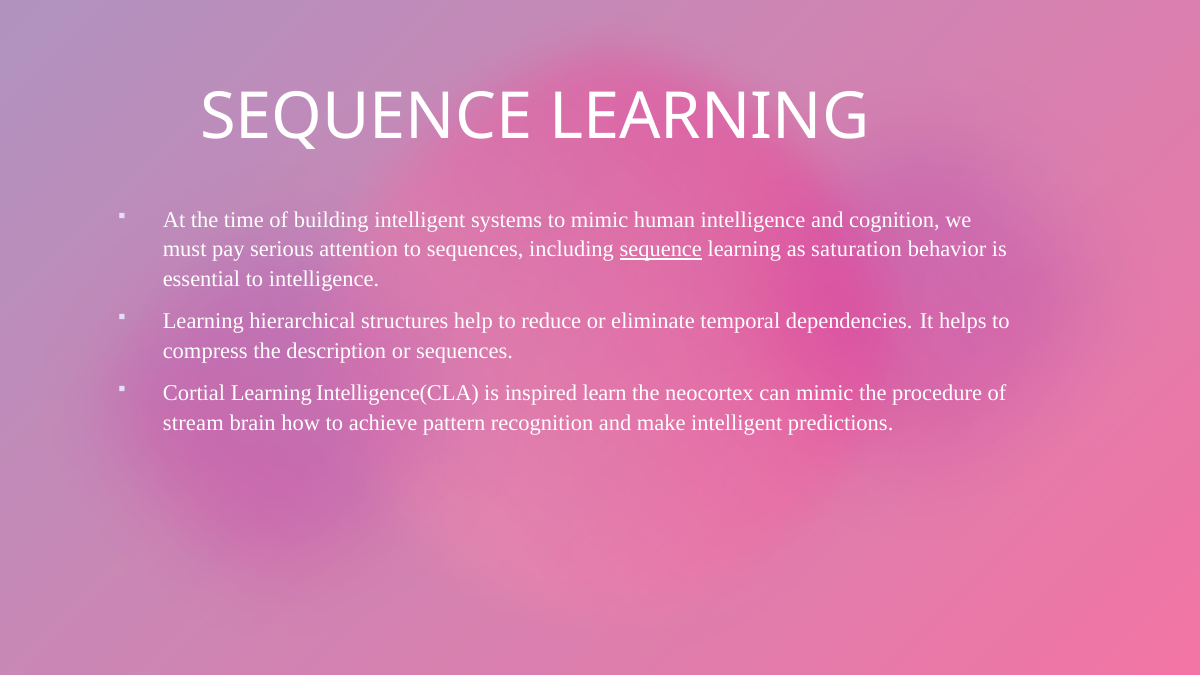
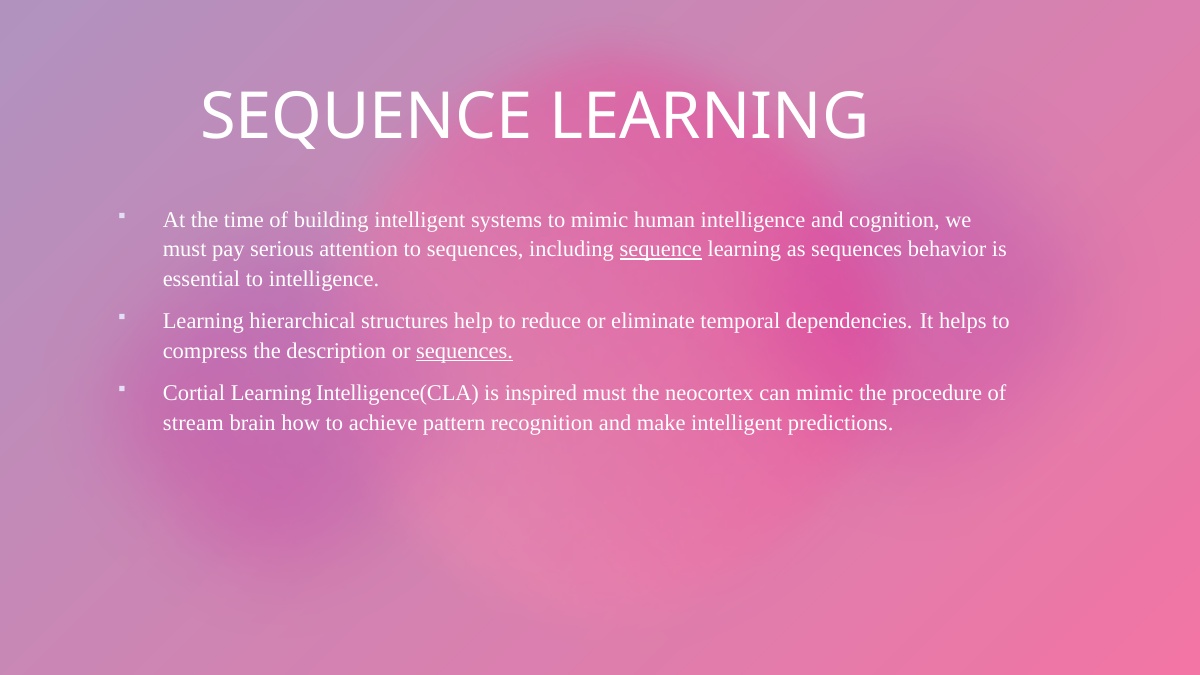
as saturation: saturation -> sequences (857, 249)
sequences underline: none -> present (465, 351)
inspired learn: learn -> must (605, 393)
